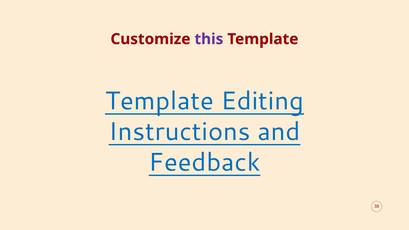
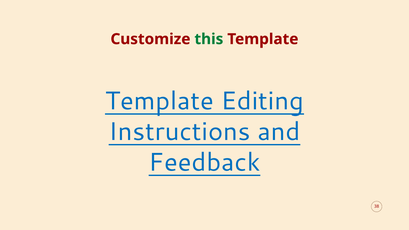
this colour: purple -> green (209, 39)
